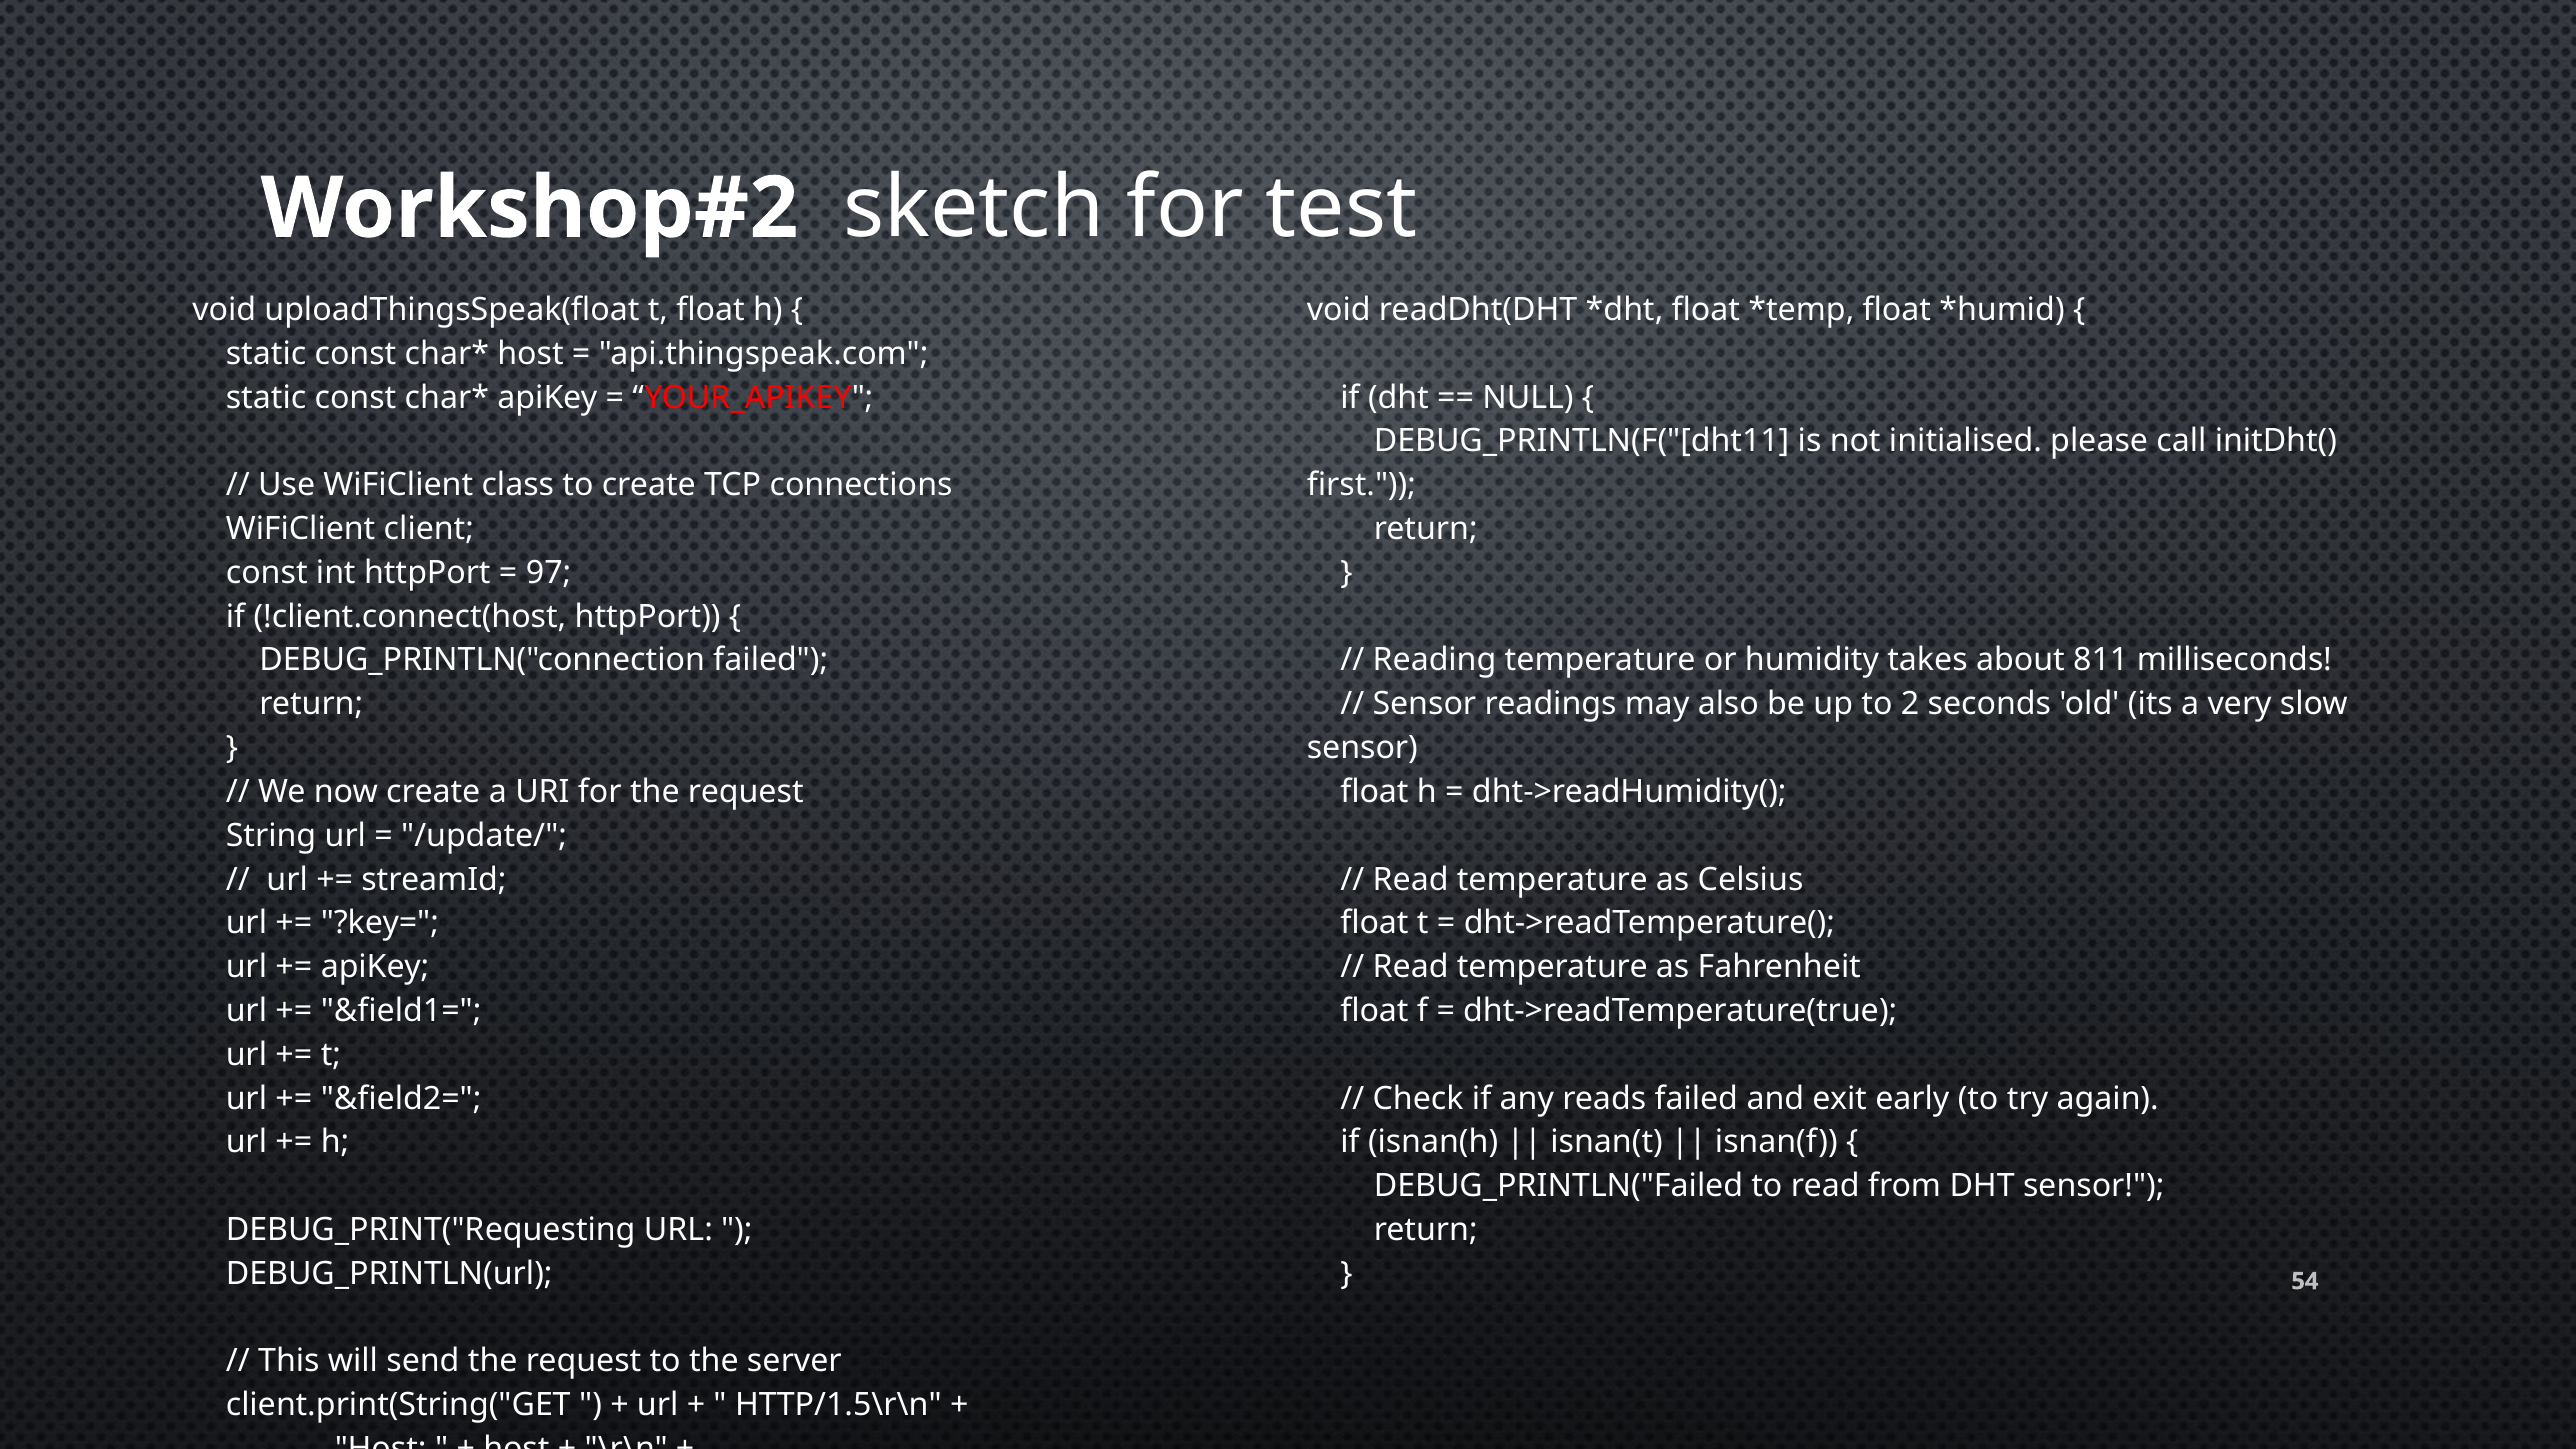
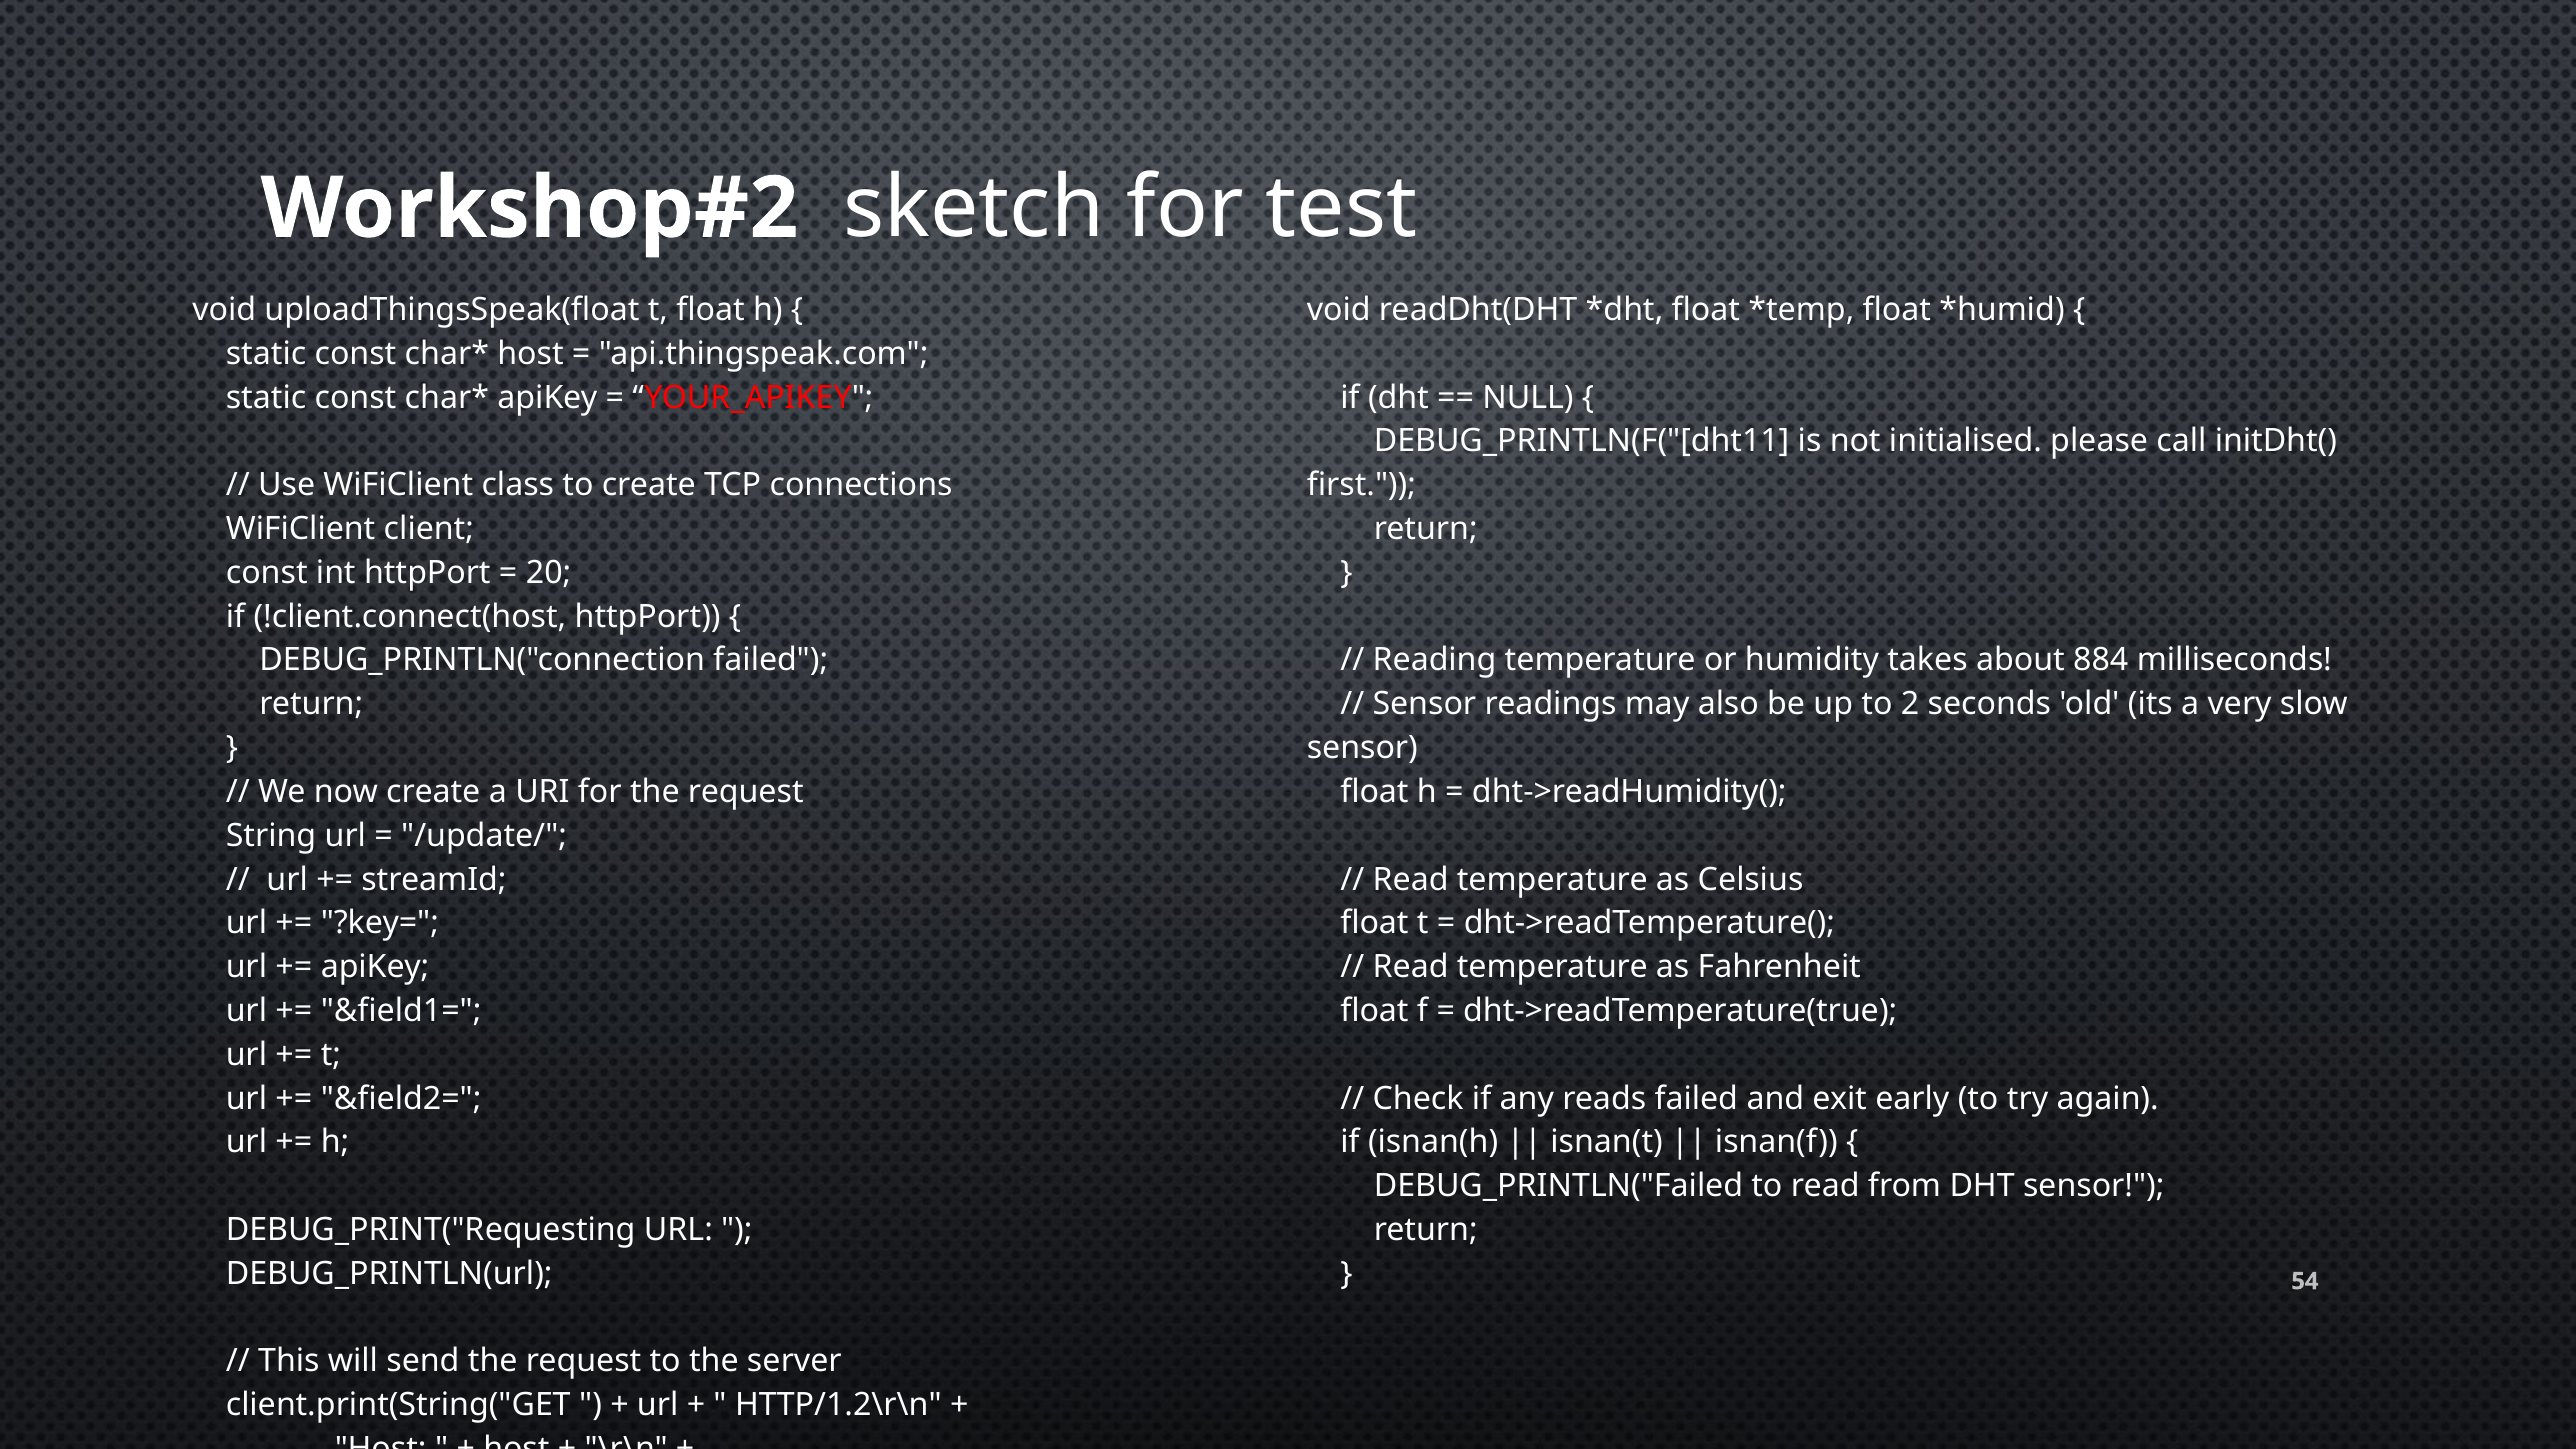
97: 97 -> 20 (549, 573)
811: 811 -> 884 (2101, 660)
HTTP/1.5\r\n: HTTP/1.5\r\n -> HTTP/1.2\r\n (838, 1405)
